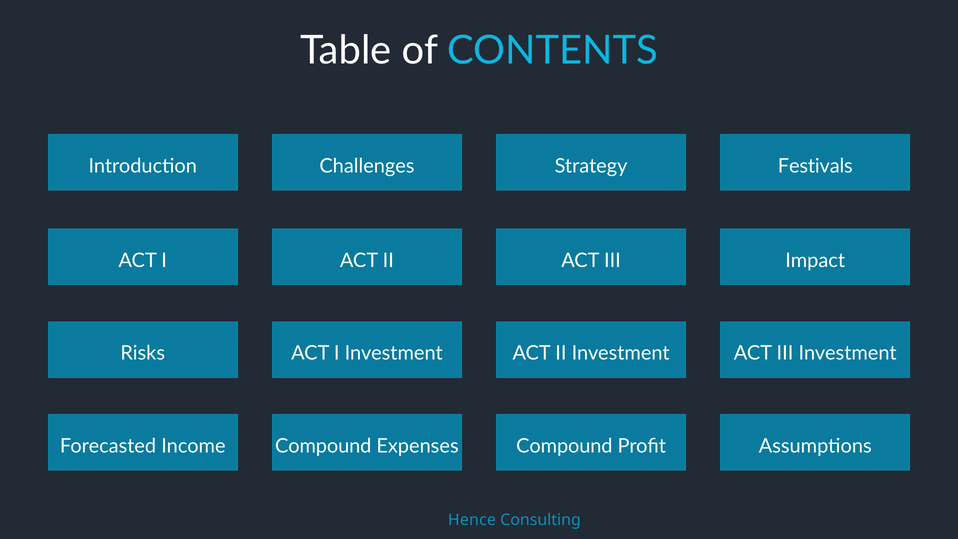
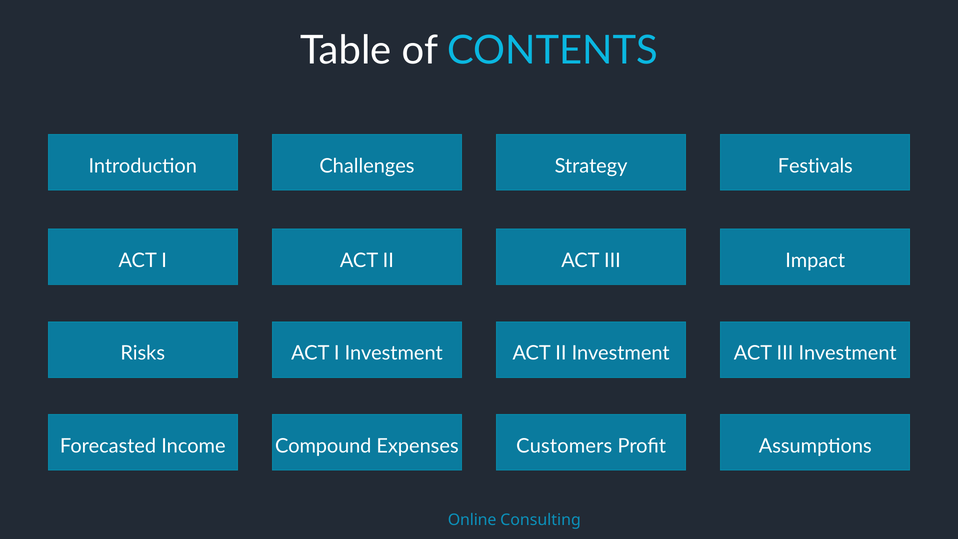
Expenses Compound: Compound -> Customers (564, 446)
Hence: Hence -> Online (472, 520)
